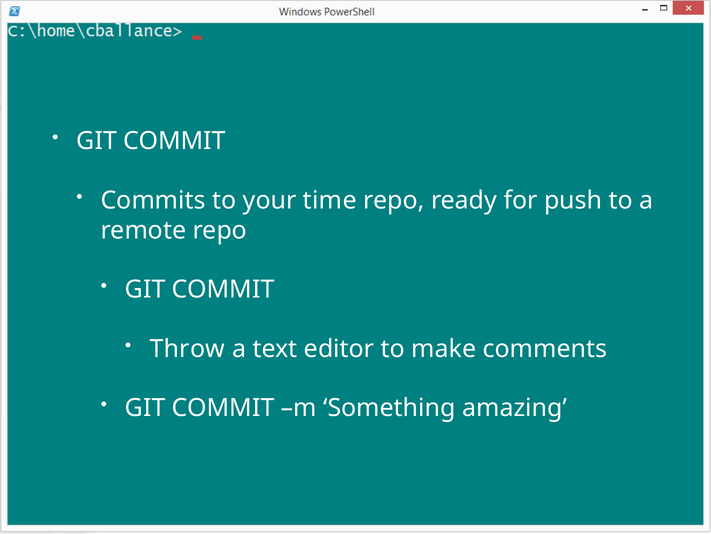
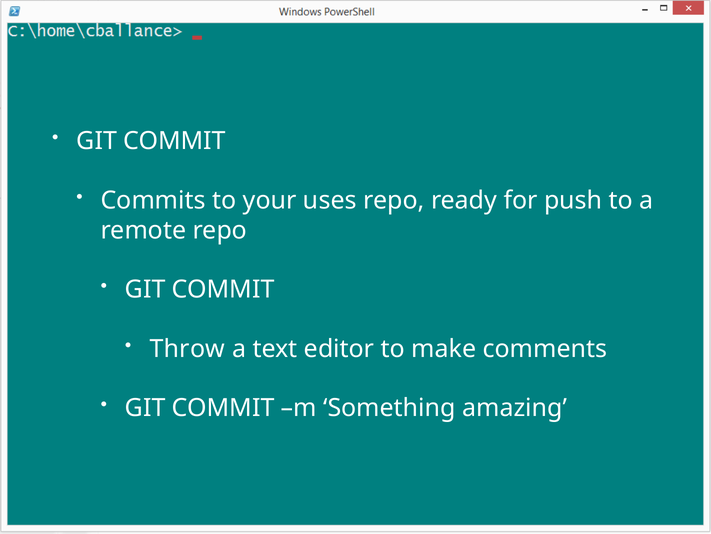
time: time -> uses (330, 200)
